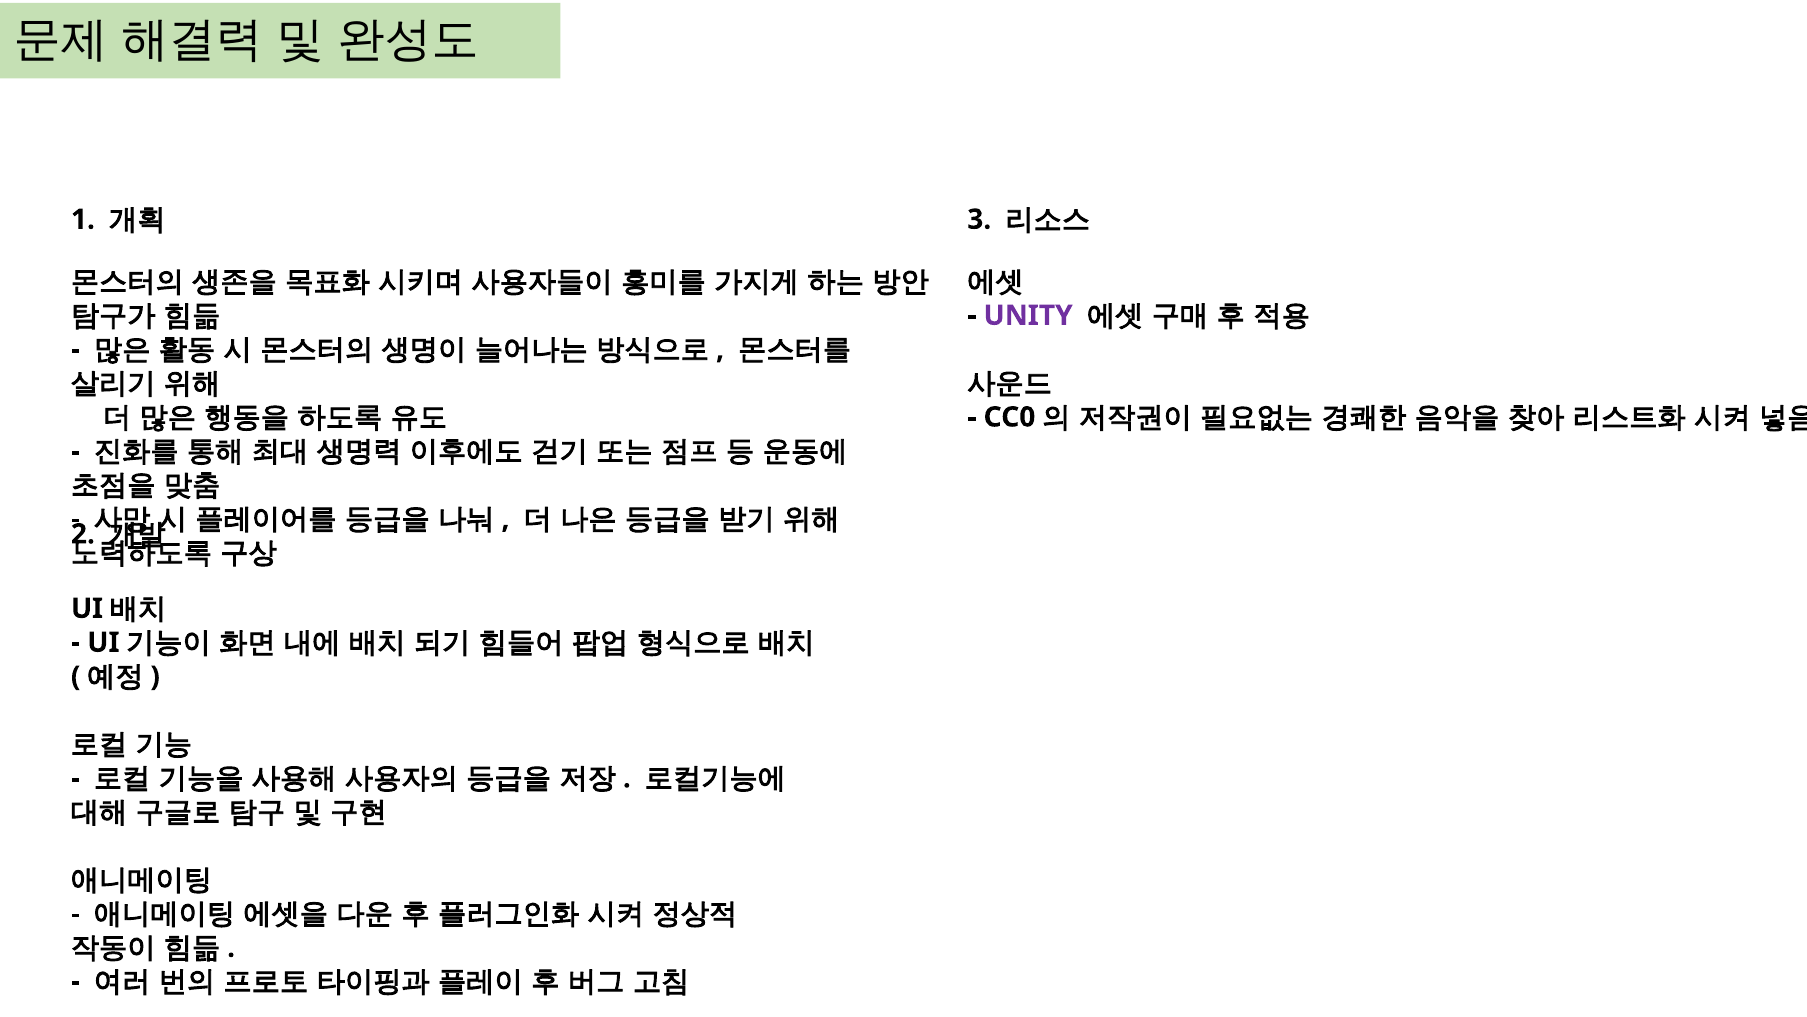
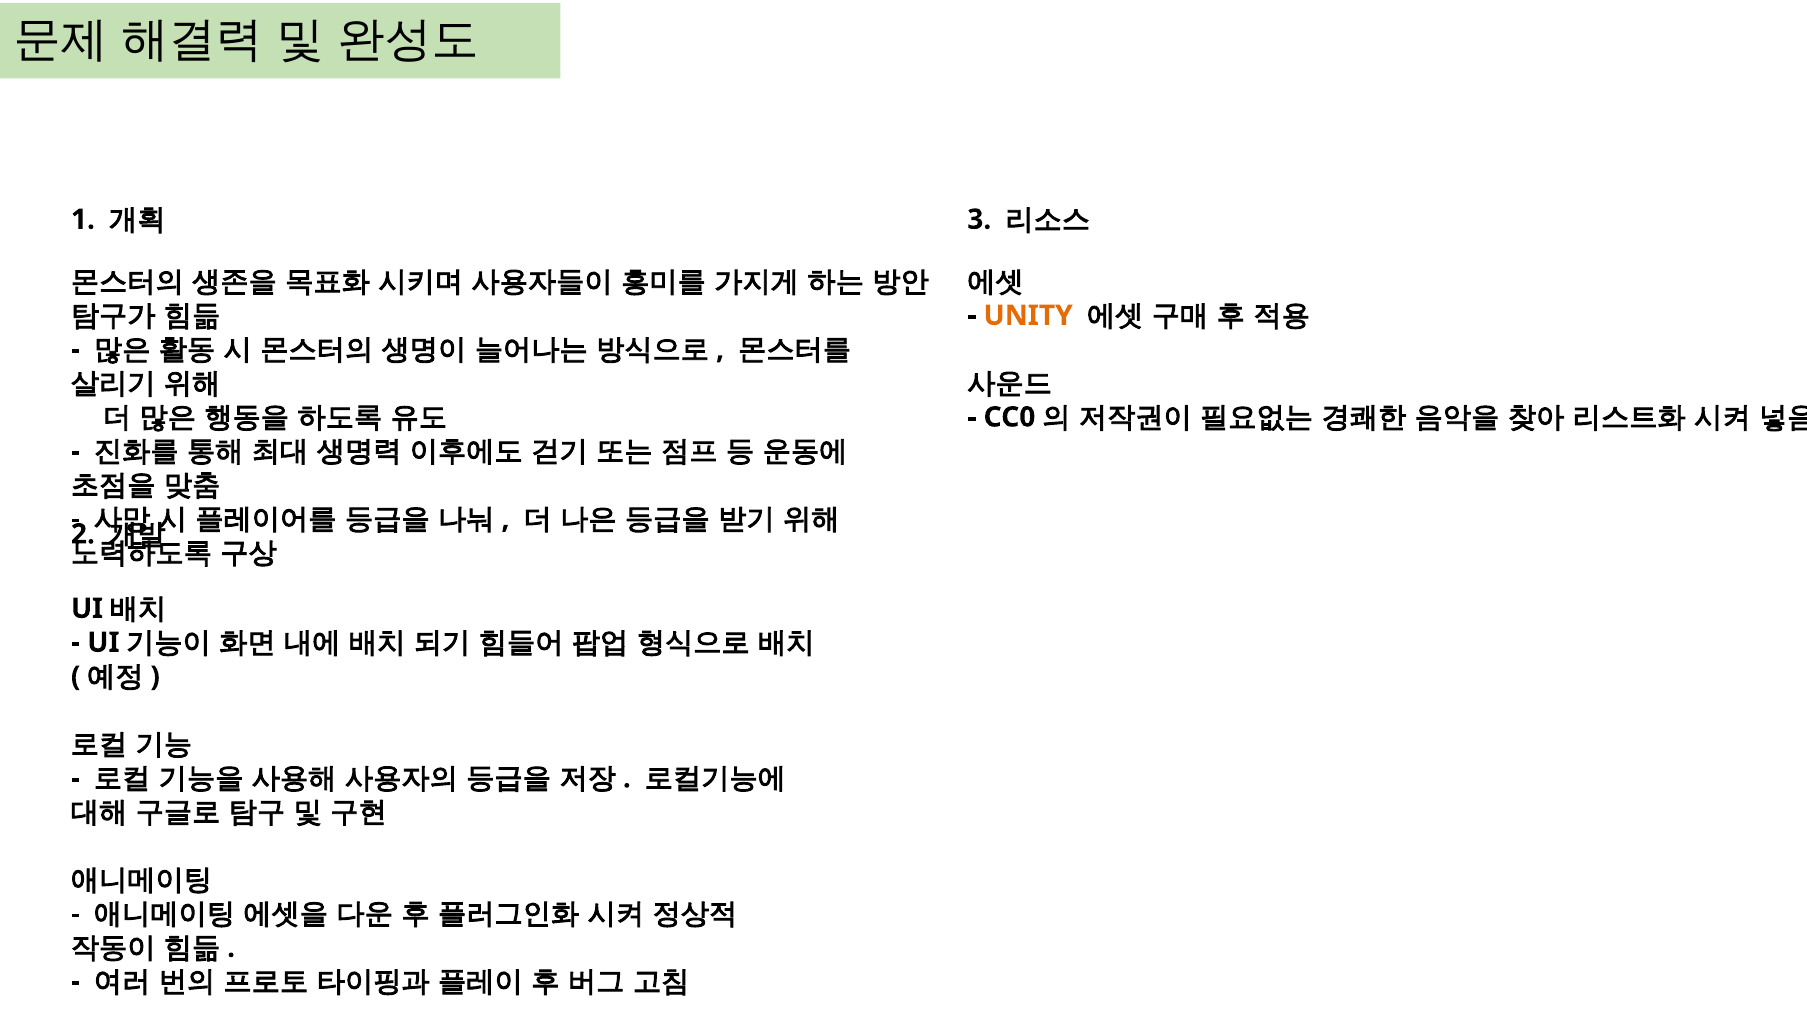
UNITY colour: purple -> orange (1028, 315)
